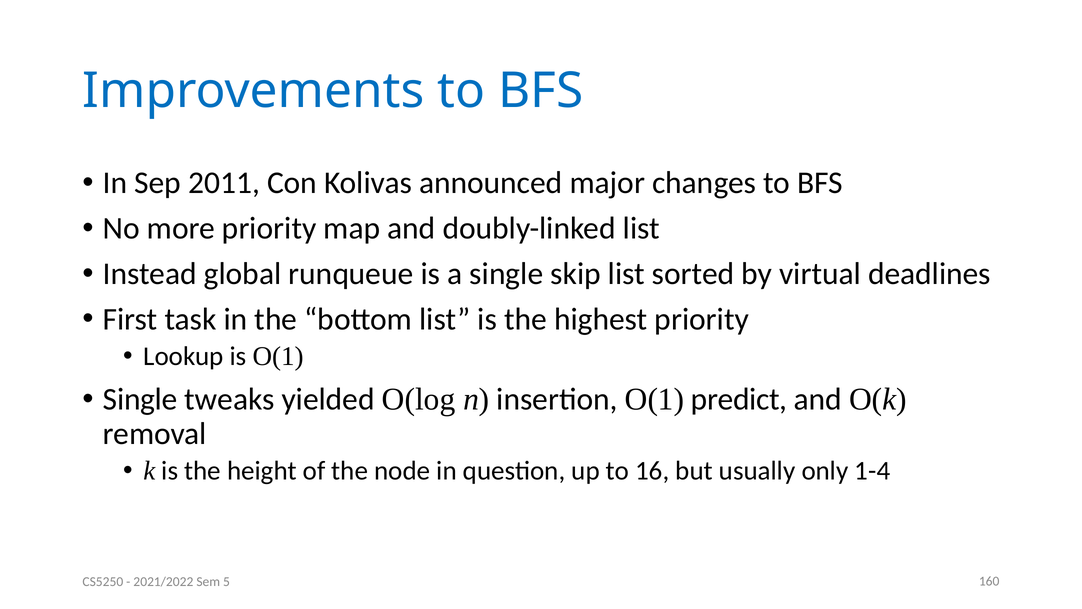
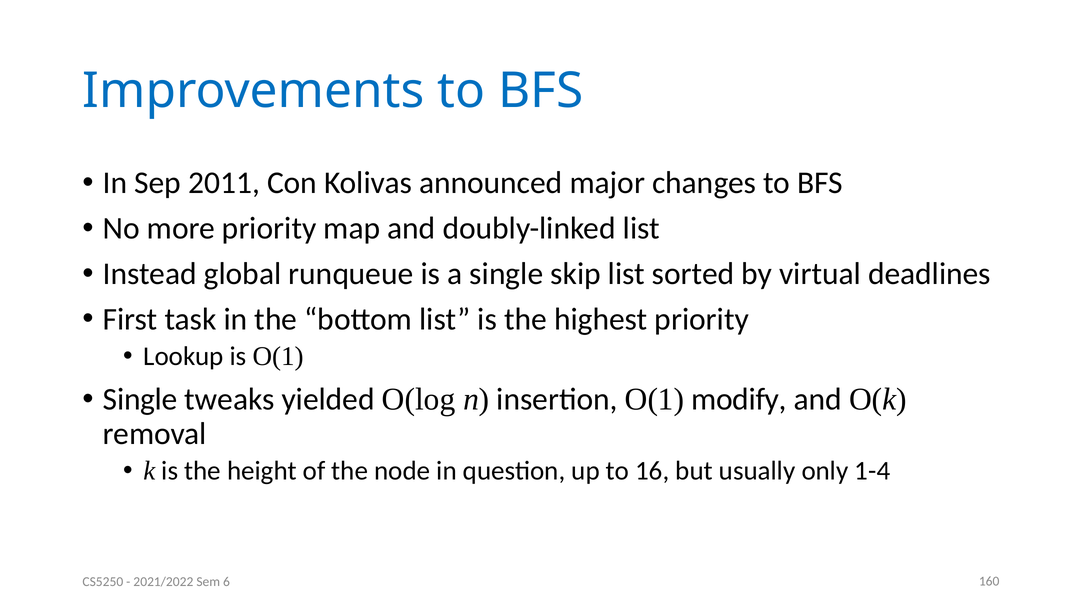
predict: predict -> modify (739, 399)
5: 5 -> 6 (227, 581)
